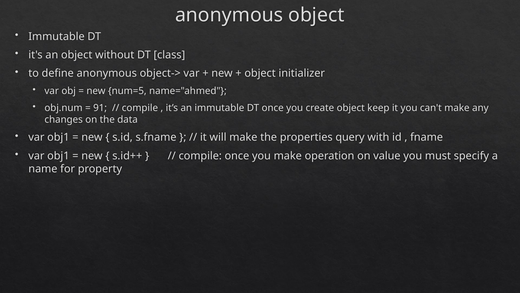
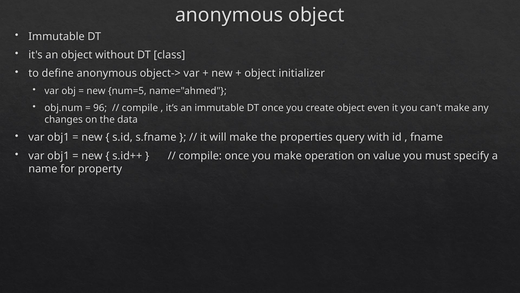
91: 91 -> 96 (100, 108)
keep: keep -> even (378, 108)
